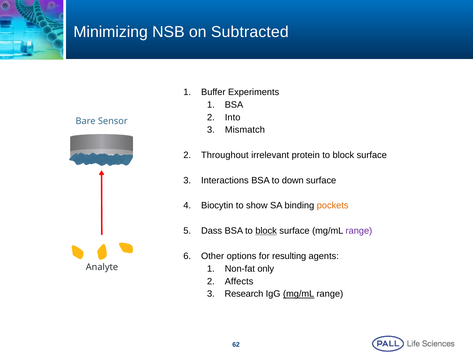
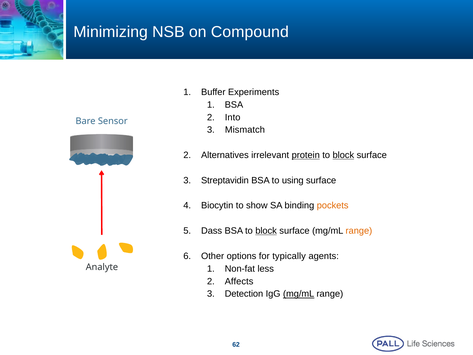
Subtracted: Subtracted -> Compound (250, 32)
Throughout: Throughout -> Alternatives (225, 155)
protein underline: none -> present (306, 155)
block underline: none -> present (343, 155)
Interactions: Interactions -> Streptavidin (225, 180)
down: down -> using (293, 180)
range colour: purple -> orange (359, 231)
resulting: resulting -> typically (289, 256)
only: only -> less (266, 269)
Research: Research -> Detection (244, 294)
